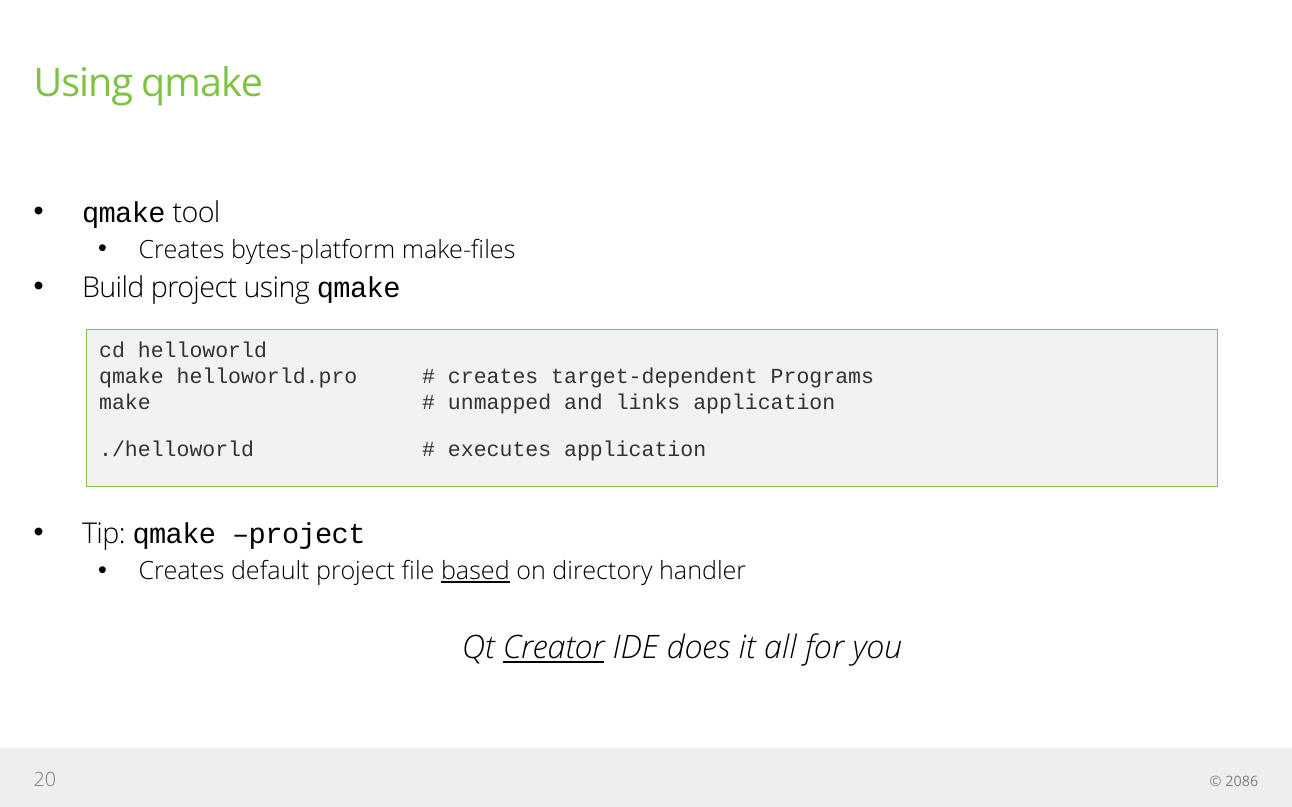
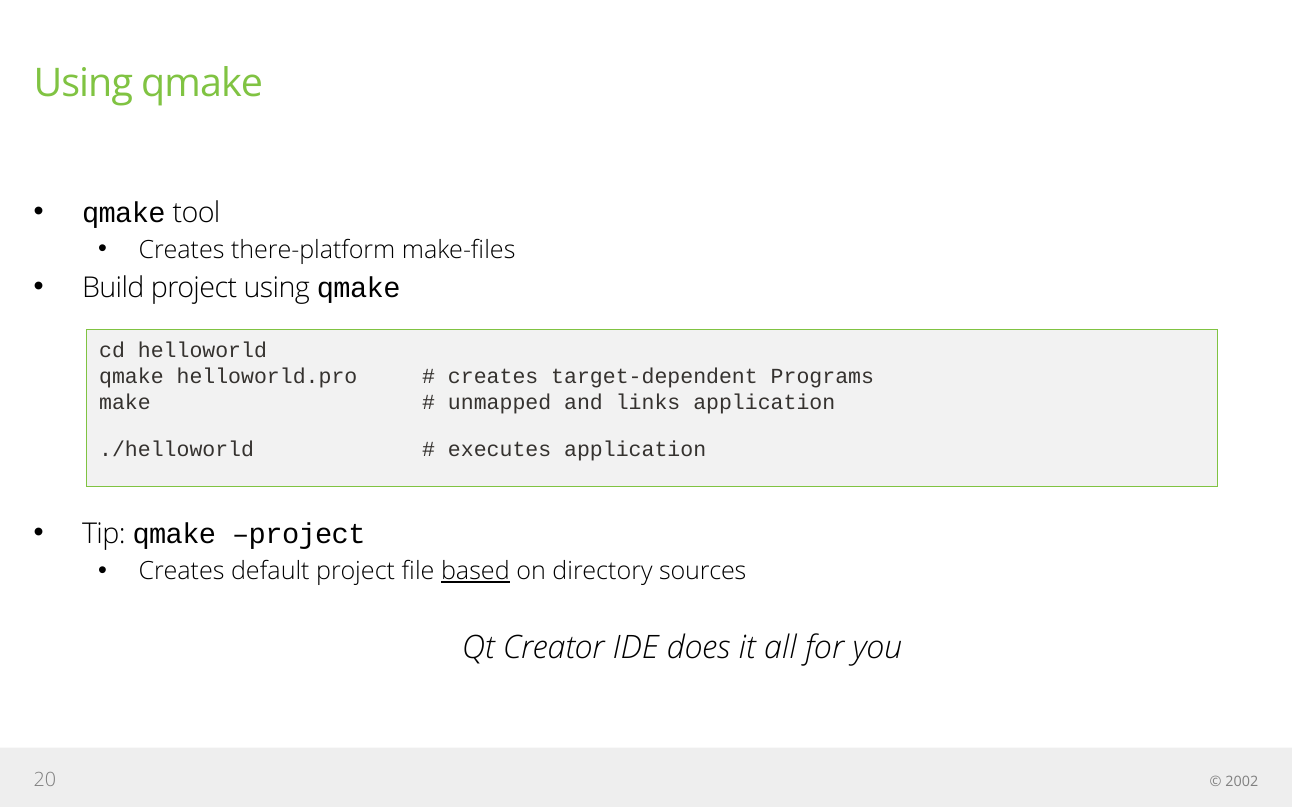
bytes-platform: bytes-platform -> there-platform (313, 250)
handler: handler -> sources (703, 572)
Creator underline: present -> none (554, 648)
2086: 2086 -> 2002 (1242, 782)
